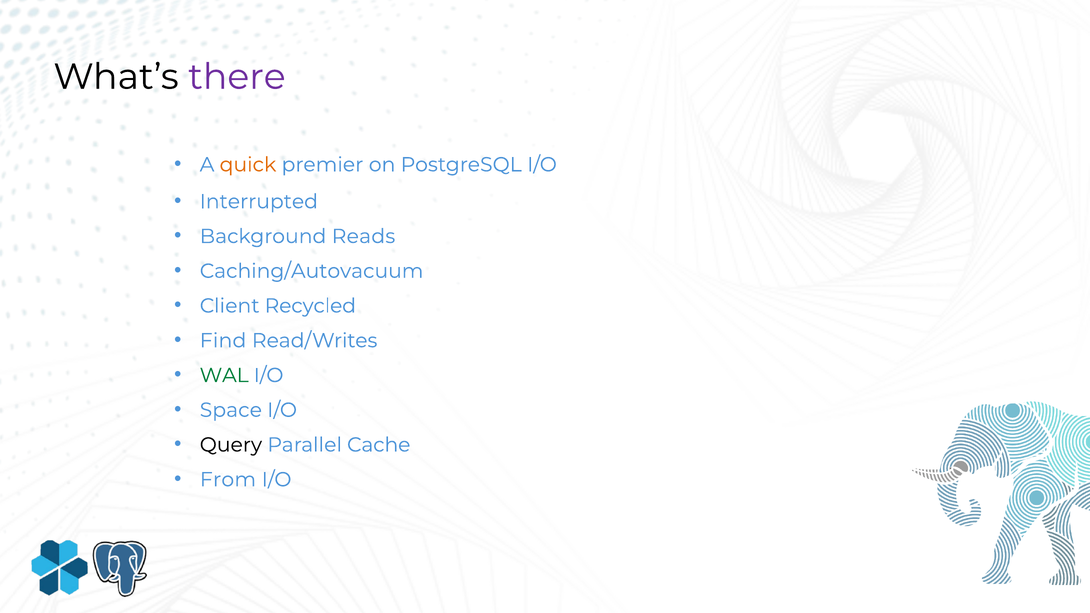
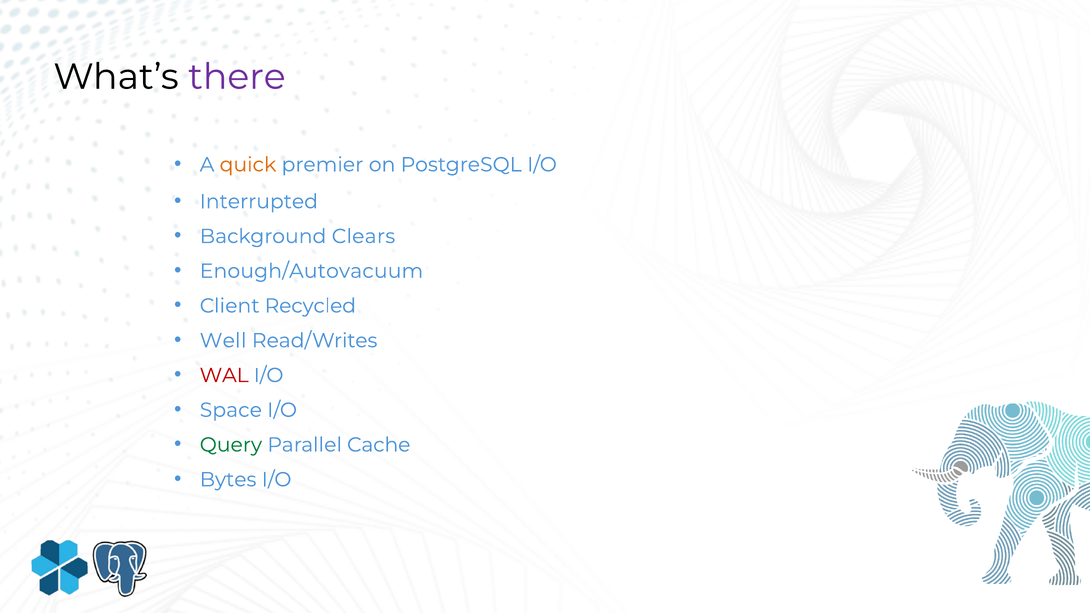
Reads: Reads -> Clears (363, 236)
Caching/Autovacuum: Caching/Autovacuum -> Enough/Autovacuum (311, 271)
Find: Find -> Well (223, 341)
WAL colour: green -> red (224, 375)
Query colour: black -> green (231, 445)
From: From -> Bytes (228, 480)
